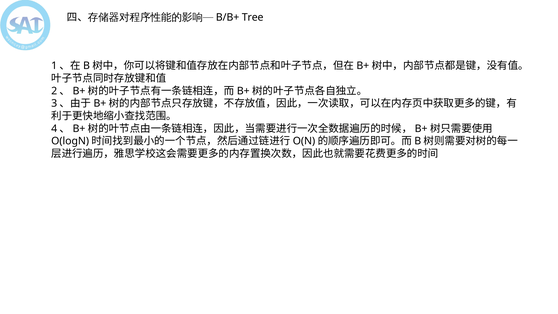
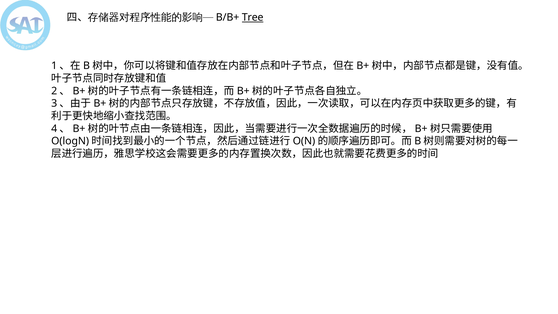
Tree underline: none -> present (253, 18)
